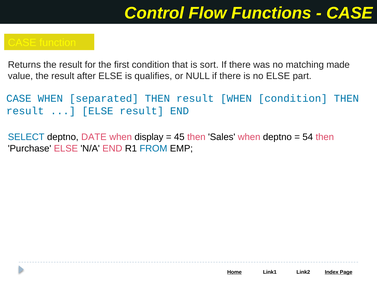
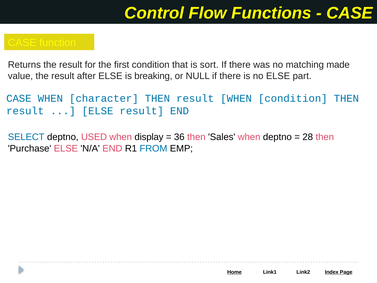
qualifies: qualifies -> breaking (153, 76)
separated: separated -> character (104, 98)
DATE: DATE -> USED (94, 137)
45: 45 -> 36 (179, 137)
54: 54 -> 28 (308, 137)
